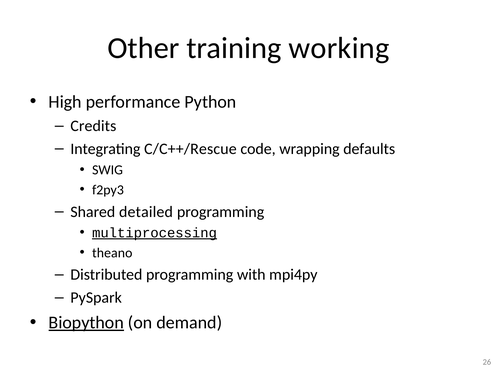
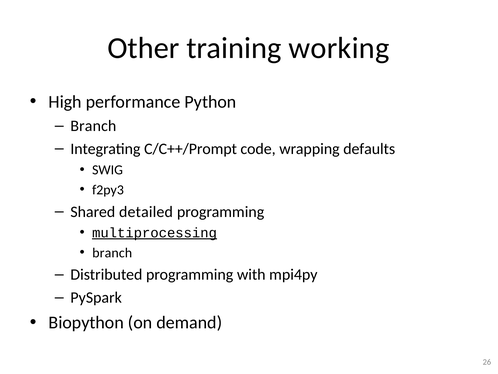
Credits: Credits -> Branch (93, 126)
C/C++/Rescue: C/C++/Rescue -> C/C++/Prompt (191, 149)
theano: theano -> branch (112, 252)
Biopython underline: present -> none (86, 322)
